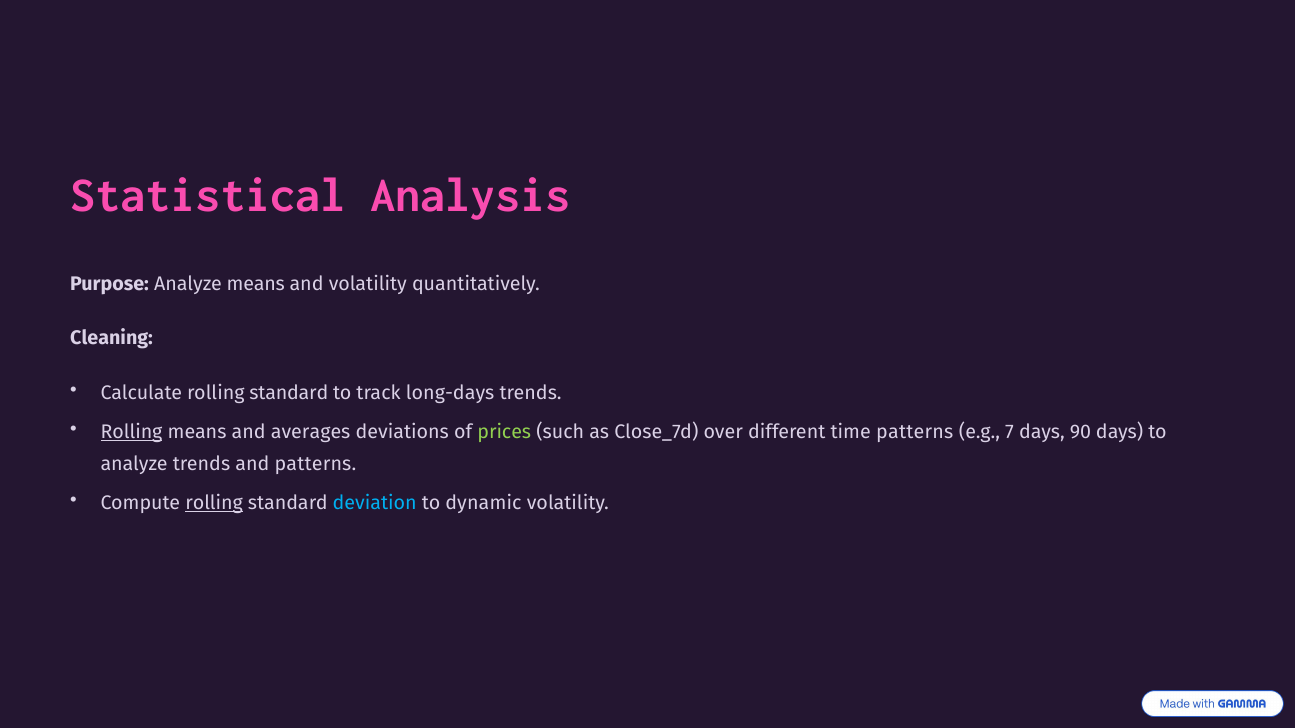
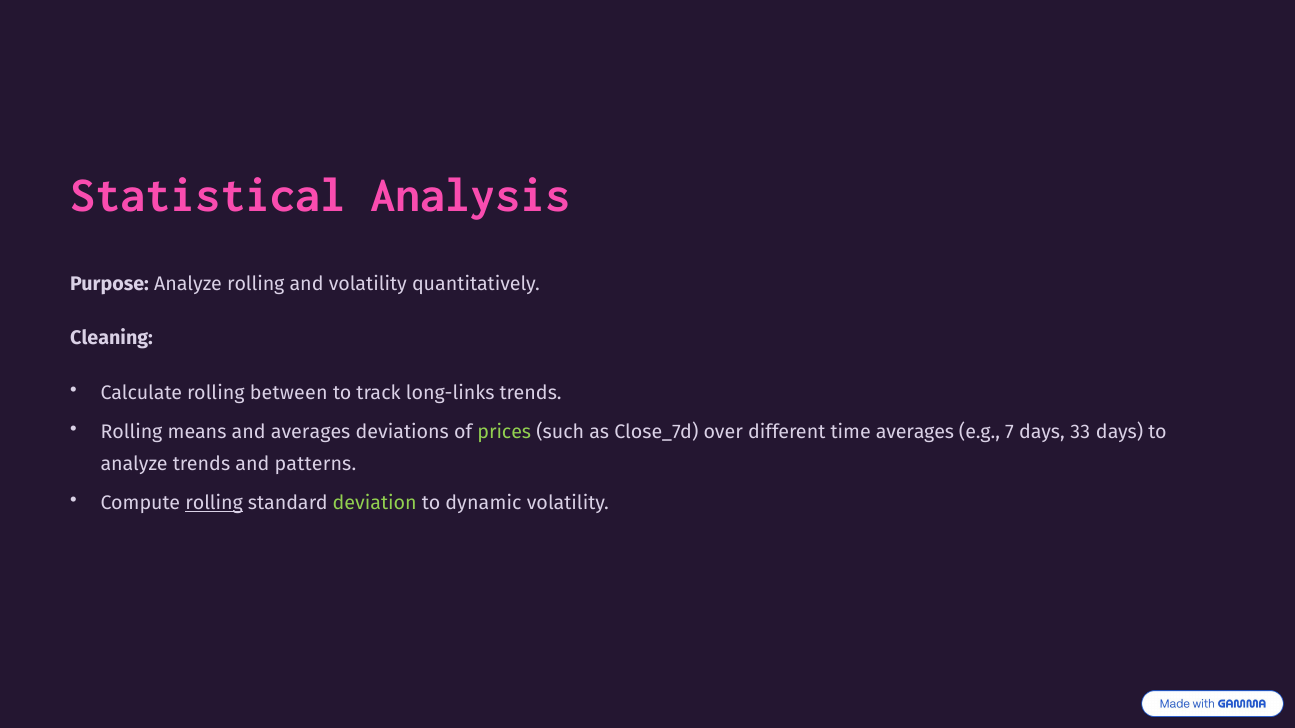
Analyze means: means -> rolling (256, 284)
Calculate rolling standard: standard -> between (289, 393)
long-days: long-days -> long-links (450, 393)
Rolling underline: present -> none (132, 432)
time patterns: patterns -> averages (915, 432)
90: 90 -> 33 (1080, 432)
deviation colour: light blue -> light green (375, 504)
